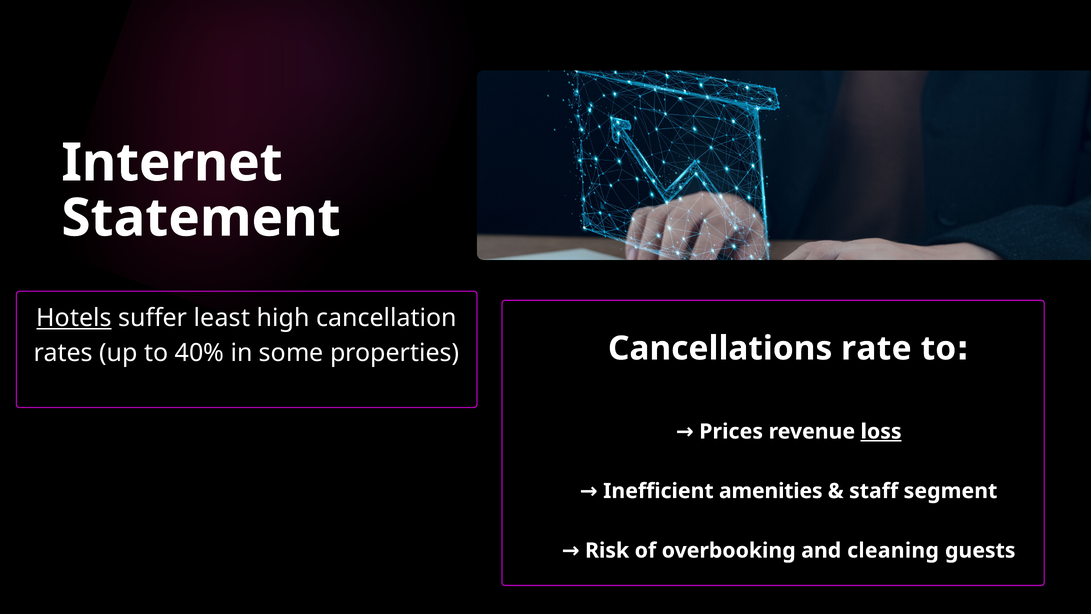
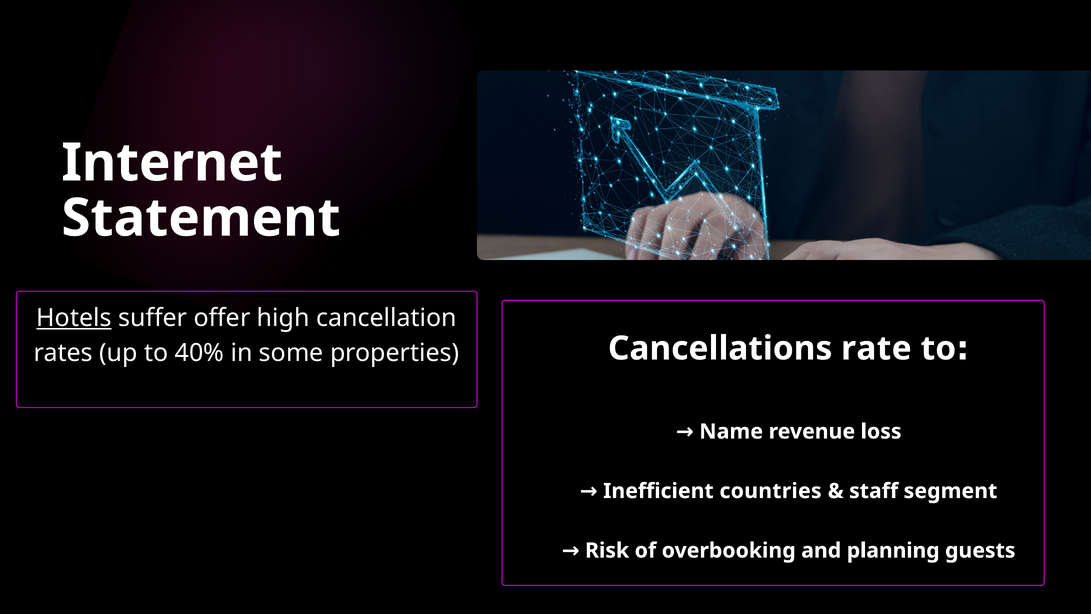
least: least -> offer (222, 318)
Prices: Prices -> Name (731, 431)
loss underline: present -> none (881, 431)
amenities: amenities -> countries (771, 491)
cleaning: cleaning -> planning (893, 550)
